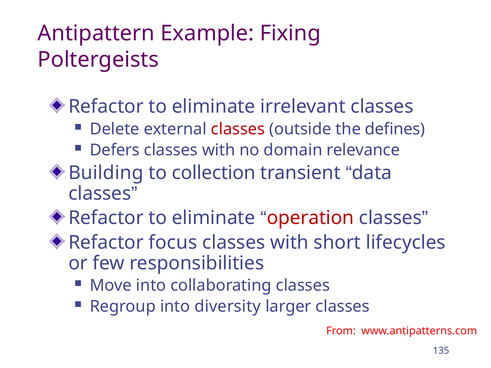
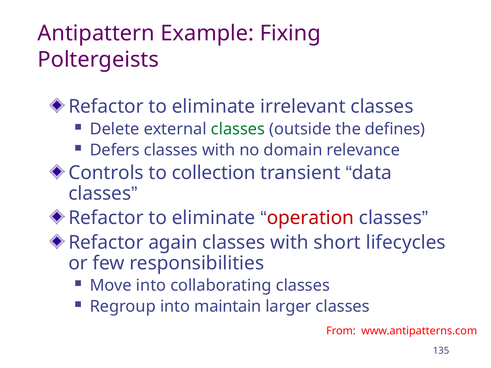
classes colour: red -> green (238, 129)
Building: Building -> Controls (106, 173)
focus: focus -> again (173, 243)
diversity: diversity -> maintain (228, 307)
